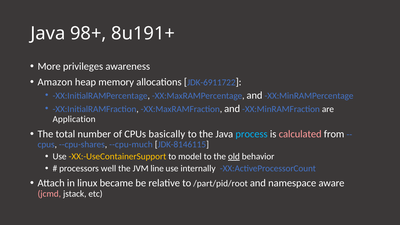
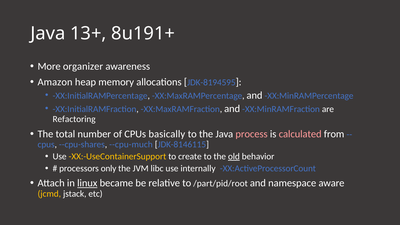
98+: 98+ -> 13+ (88, 34)
privileges: privileges -> organizer (83, 67)
JDK-6911722: JDK-6911722 -> JDK-8194595 (211, 82)
Application: Application -> Refactoring (74, 119)
process colour: light blue -> pink (252, 134)
model: model -> create (190, 156)
well: well -> only (109, 168)
line: line -> libc (157, 168)
linux underline: none -> present (87, 183)
jcmd colour: pink -> yellow (49, 194)
